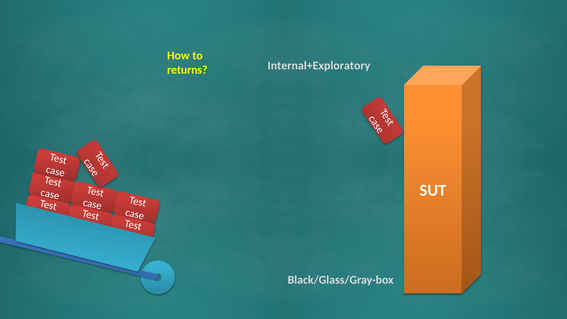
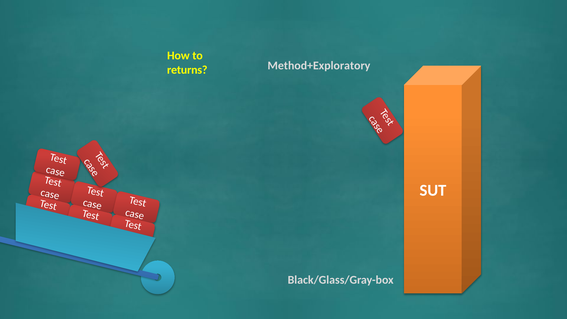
Internal+Exploratory: Internal+Exploratory -> Method+Exploratory (319, 66)
